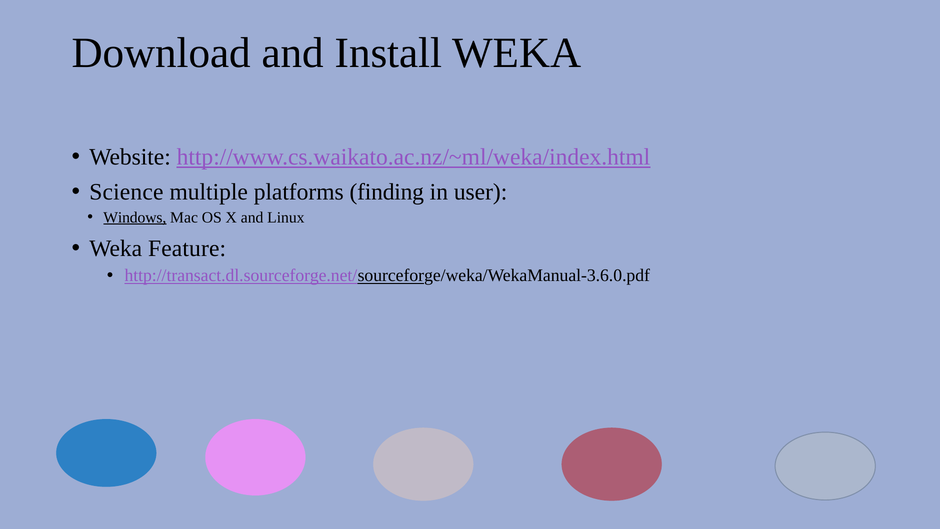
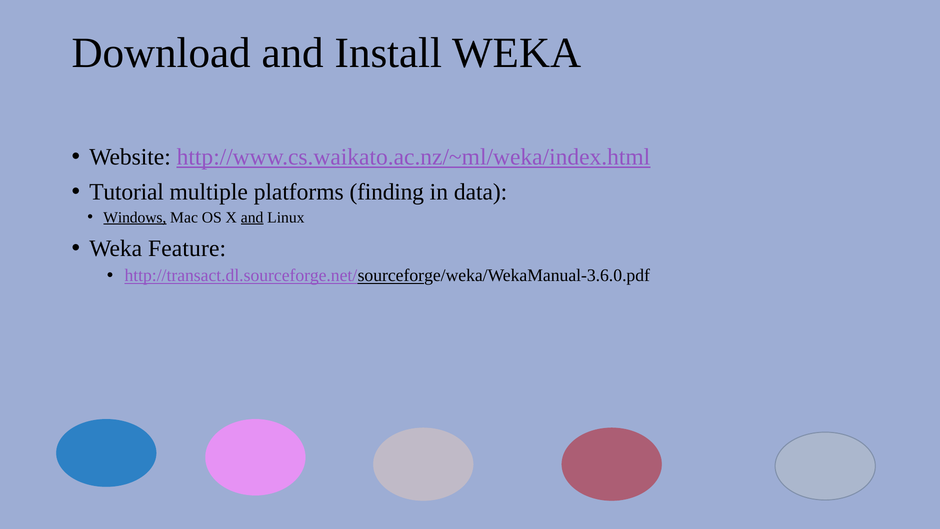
Science: Science -> Tutorial (127, 192)
user: user -> data (481, 192)
and underline: none -> present (252, 217)
